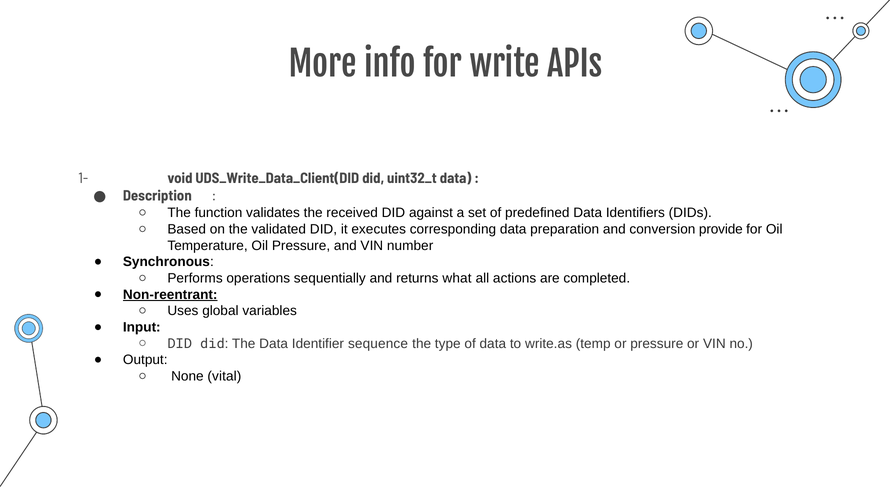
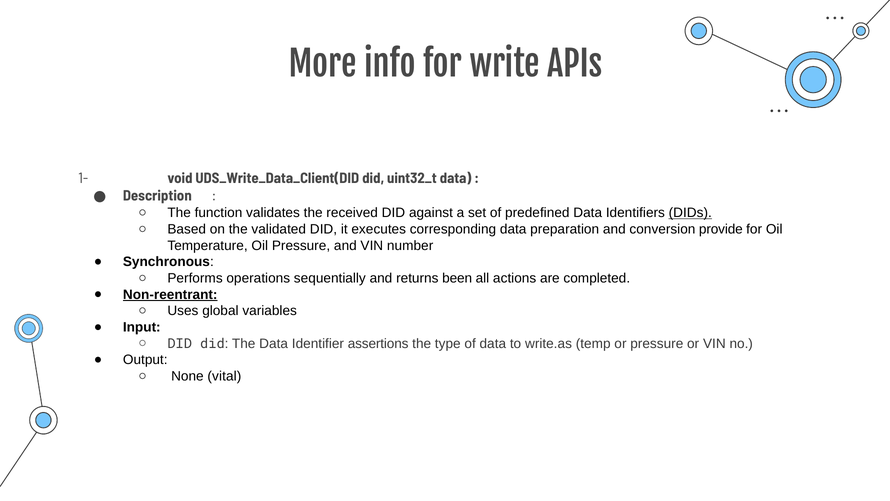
DIDs underline: none -> present (690, 213)
what: what -> been (457, 278)
sequence: sequence -> assertions (378, 343)
